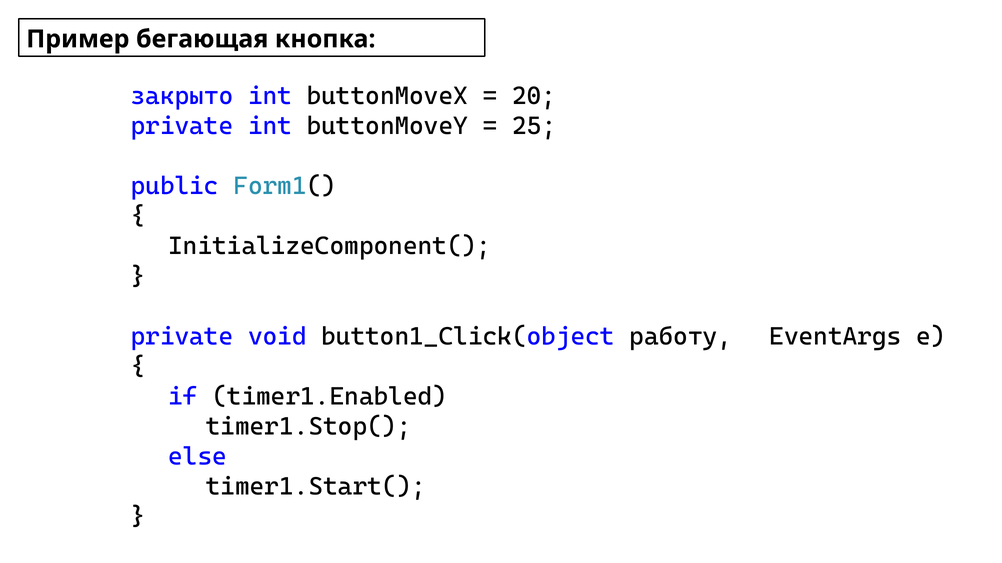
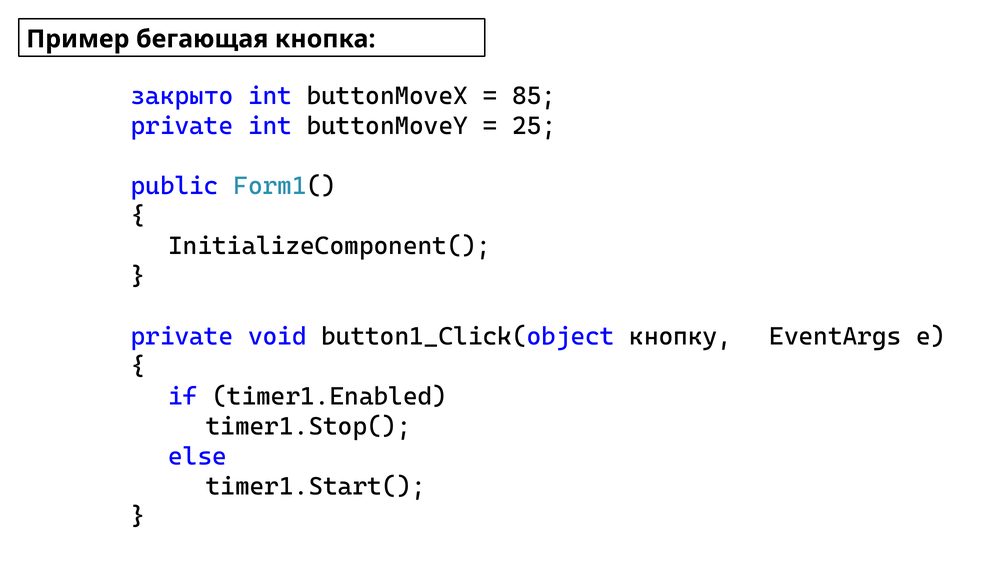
20: 20 -> 85 (534, 96)
работу: работу -> кнопку (681, 337)
